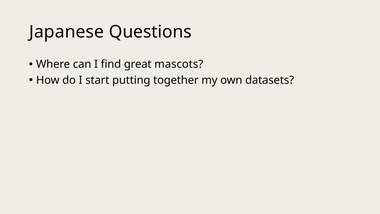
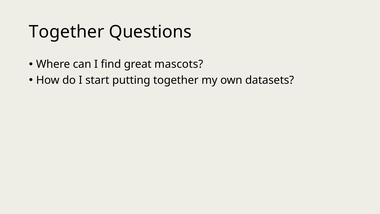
Japanese: Japanese -> Together (67, 32)
